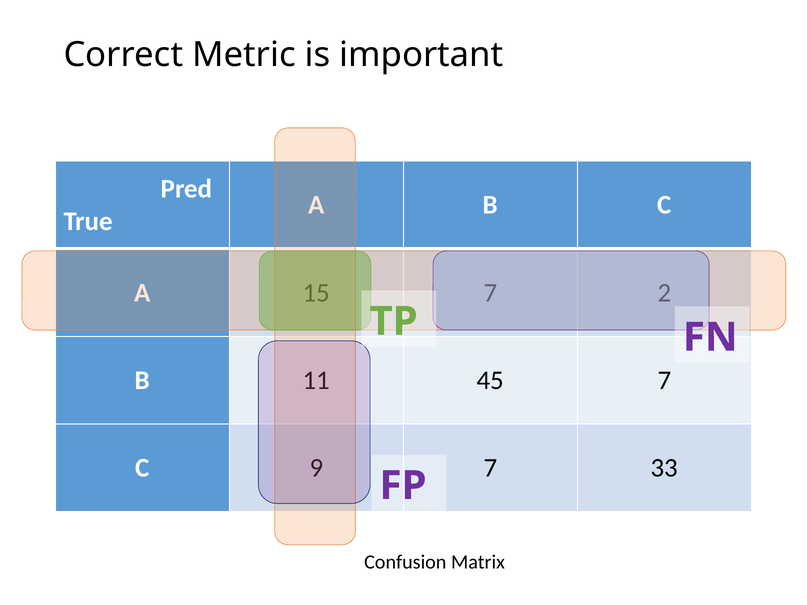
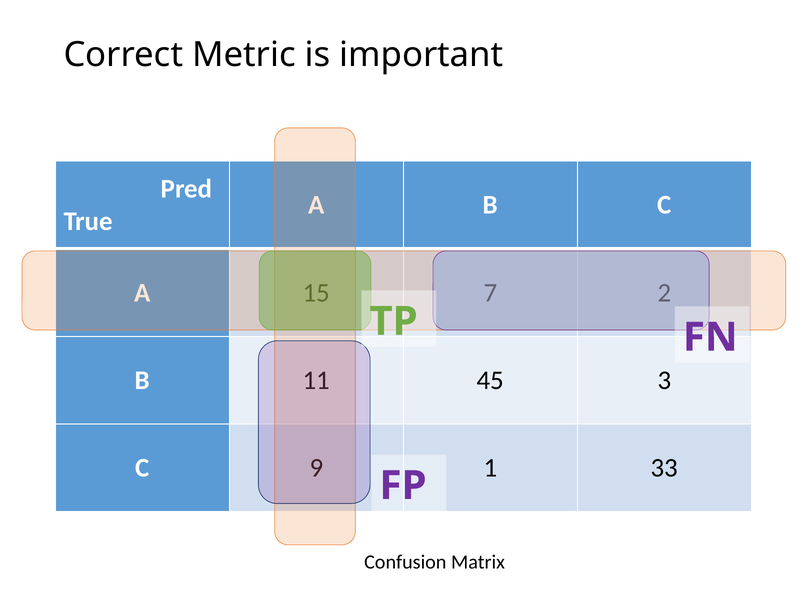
45 7: 7 -> 3 (664, 381)
7: 7 -> 1 (490, 468)
